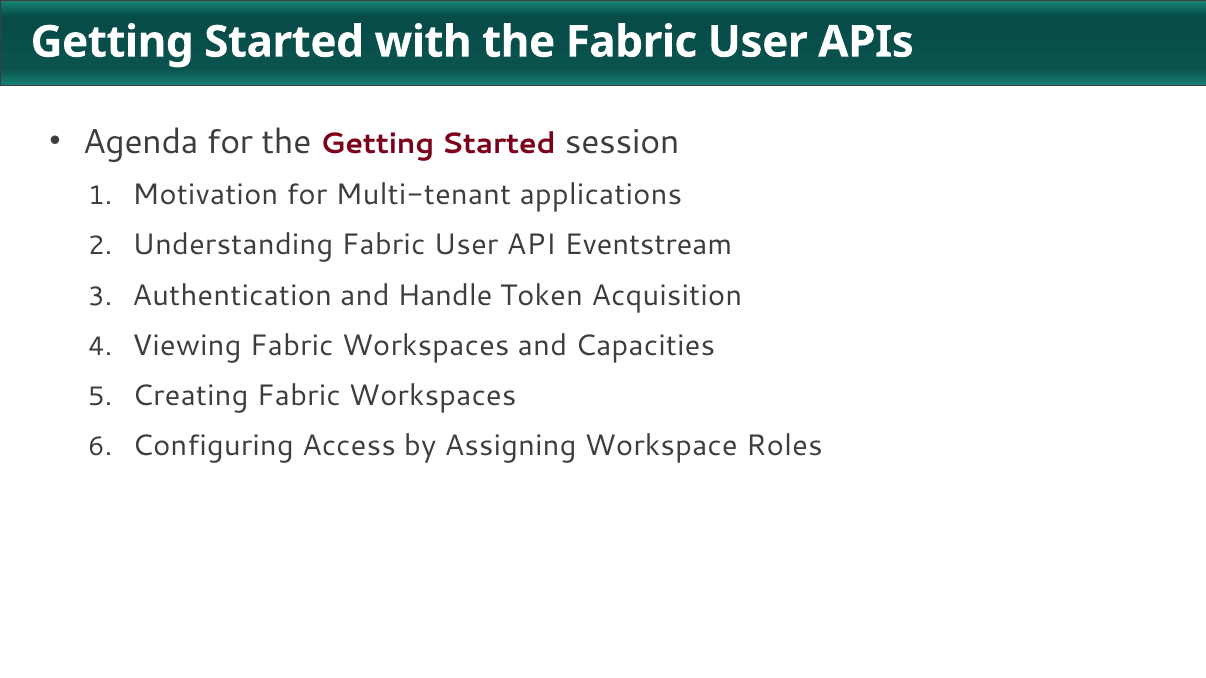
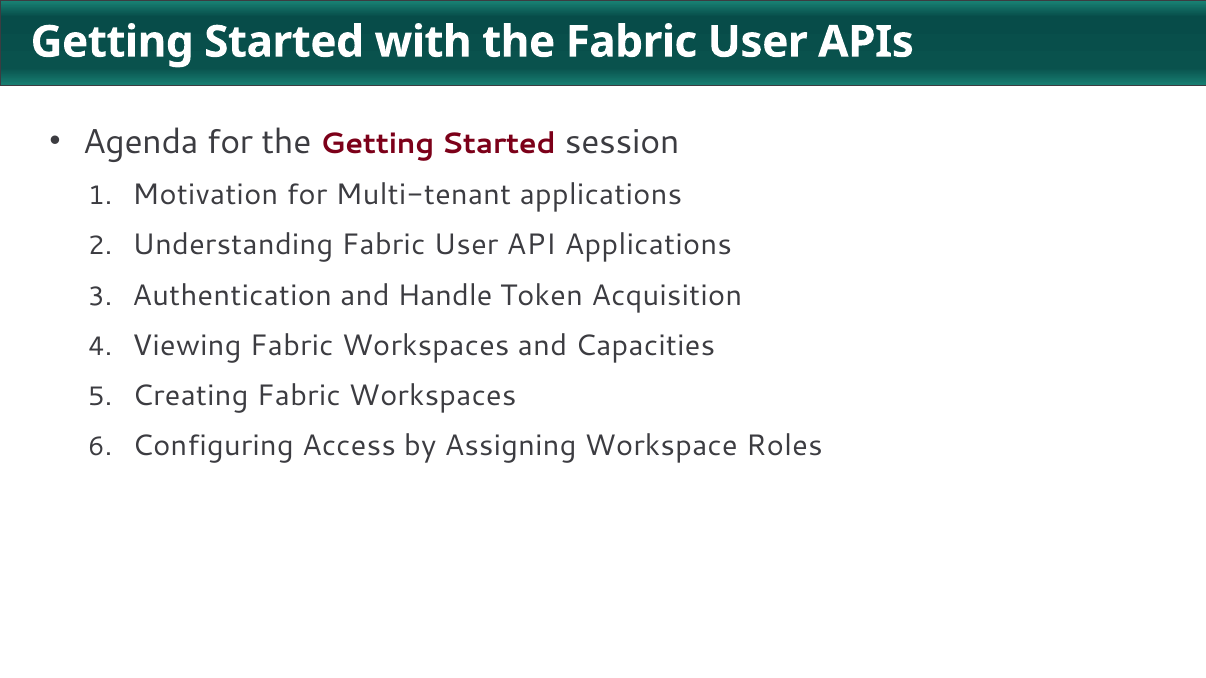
API Eventstream: Eventstream -> Applications (648, 245)
